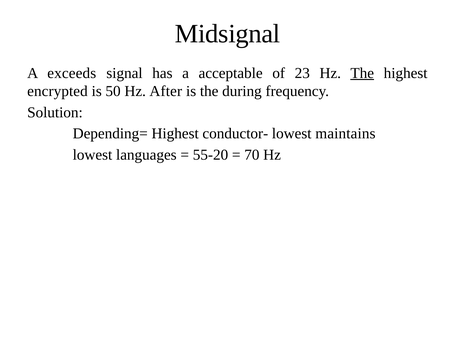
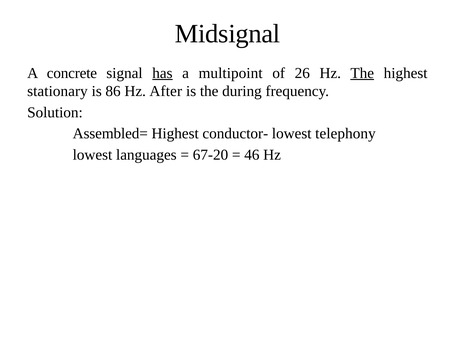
exceeds: exceeds -> concrete (72, 73)
has underline: none -> present (162, 73)
acceptable: acceptable -> multipoint (231, 73)
23: 23 -> 26 (302, 73)
encrypted: encrypted -> stationary (57, 91)
50: 50 -> 86 (113, 91)
Depending=: Depending= -> Assembled= (110, 134)
maintains: maintains -> telephony (345, 134)
55-20: 55-20 -> 67-20 (210, 155)
70: 70 -> 46 (252, 155)
